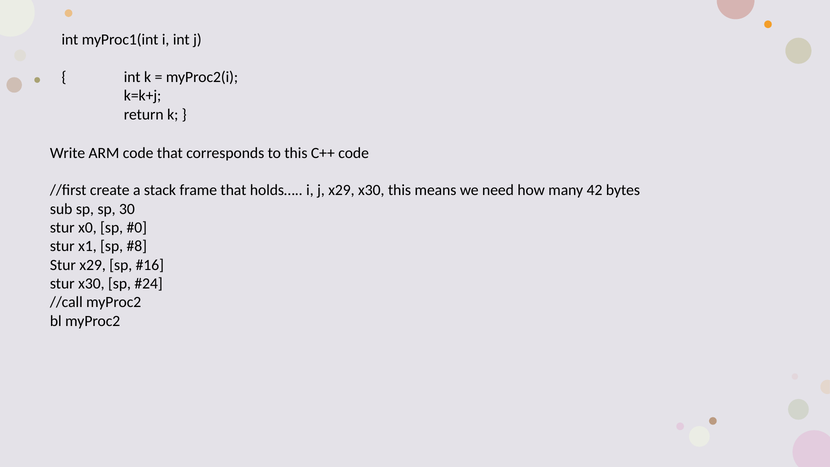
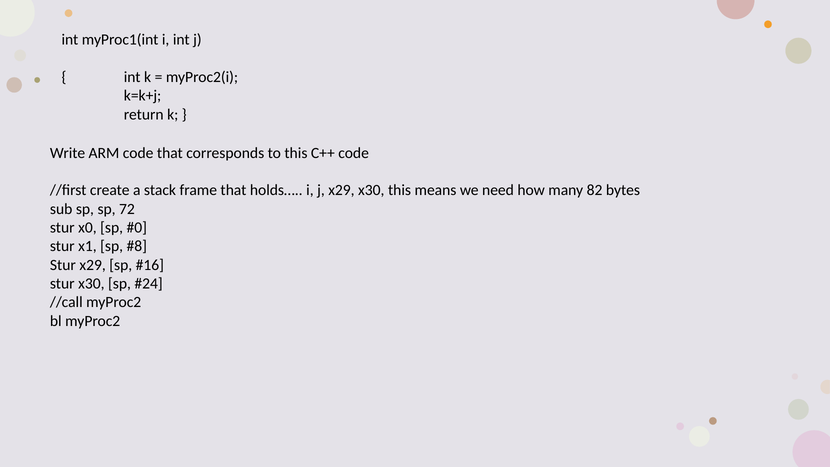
42: 42 -> 82 (595, 190)
30: 30 -> 72 (127, 209)
